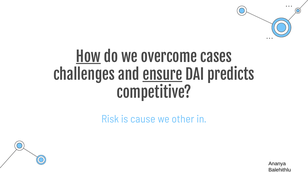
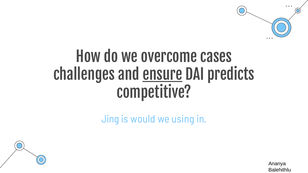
How underline: present -> none (88, 57)
Risk: Risk -> Jing (110, 119)
cause: cause -> would (143, 119)
other: other -> using (183, 119)
